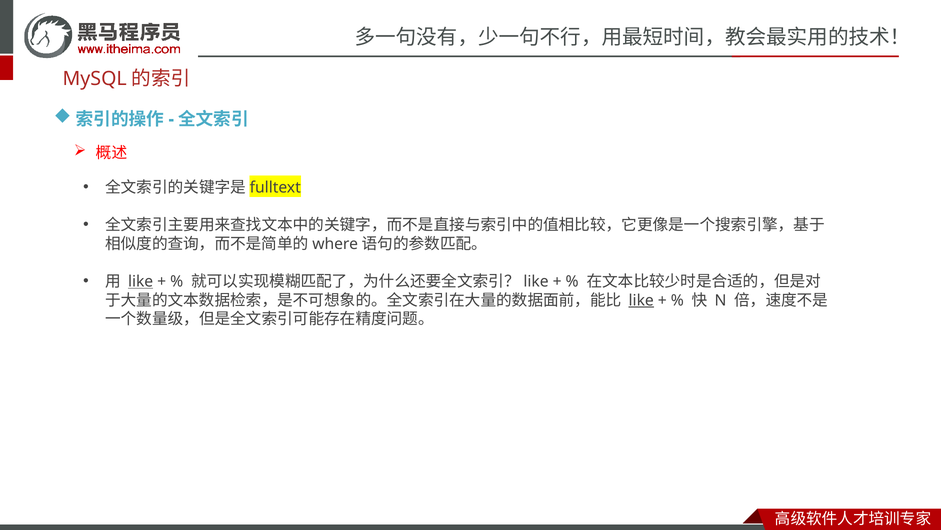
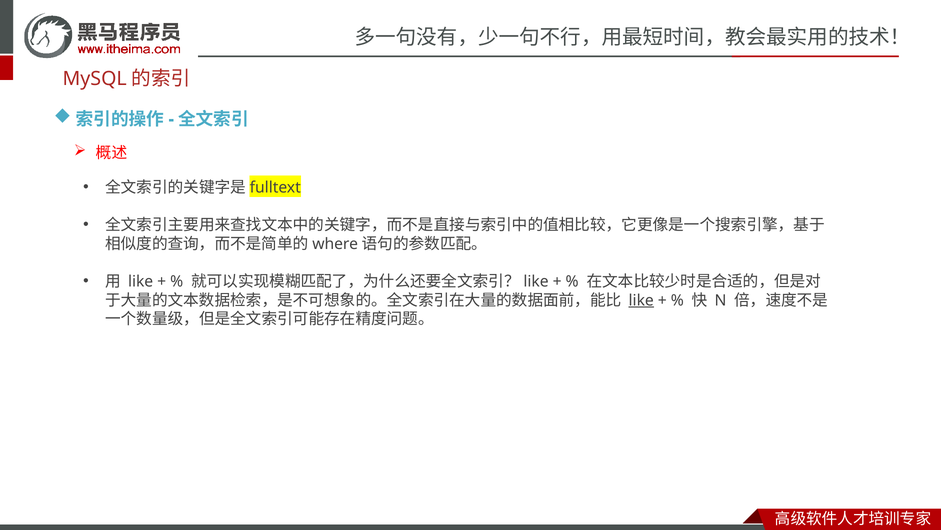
like underline: present -> none (141, 281)
